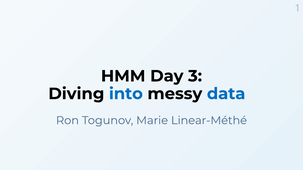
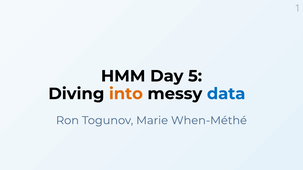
3: 3 -> 5 (195, 76)
into colour: blue -> orange (126, 94)
Linear-Méthé: Linear-Méthé -> When-Méthé (209, 121)
